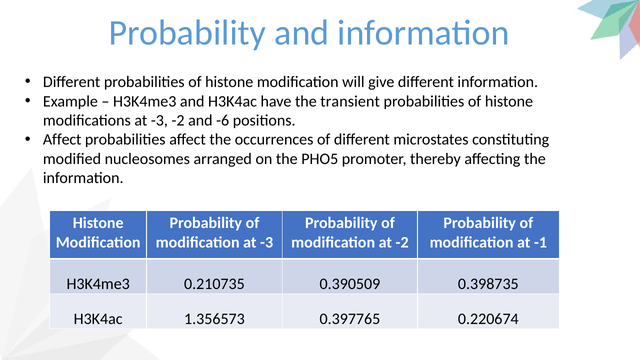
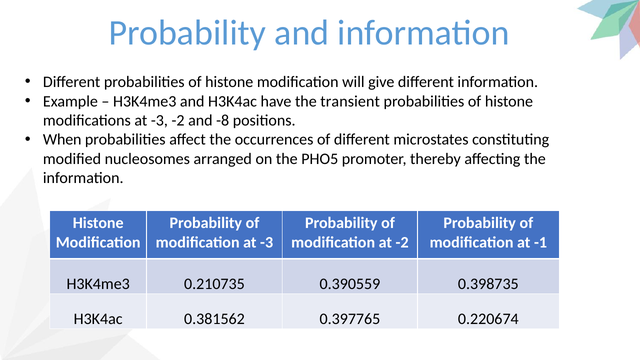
-6: -6 -> -8 (223, 120)
Affect: Affect -> When (62, 140)
0.390509: 0.390509 -> 0.390559 (350, 284)
1.356573: 1.356573 -> 0.381562 (214, 319)
